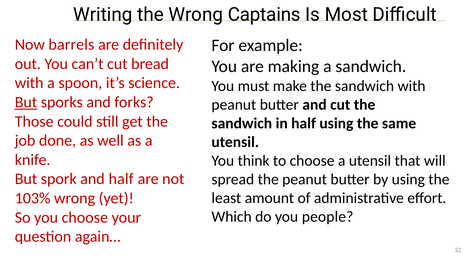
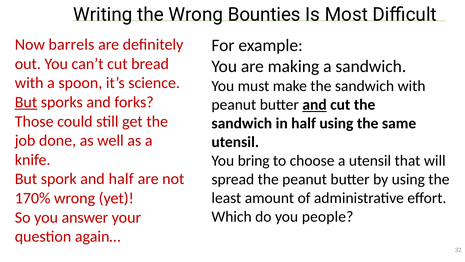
Captains: Captains -> Bounties (264, 14)
and underline: none -> present (315, 105)
think: think -> bring (254, 160)
103%: 103% -> 170% (33, 198)
you choose: choose -> answer (85, 217)
